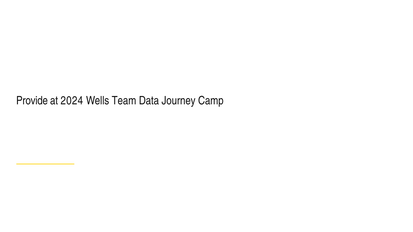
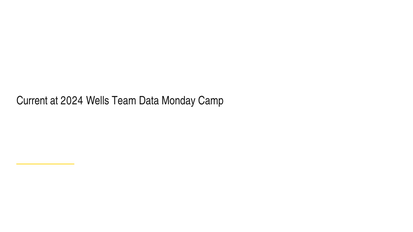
Provide: Provide -> Current (32, 101)
Journey: Journey -> Monday (179, 101)
